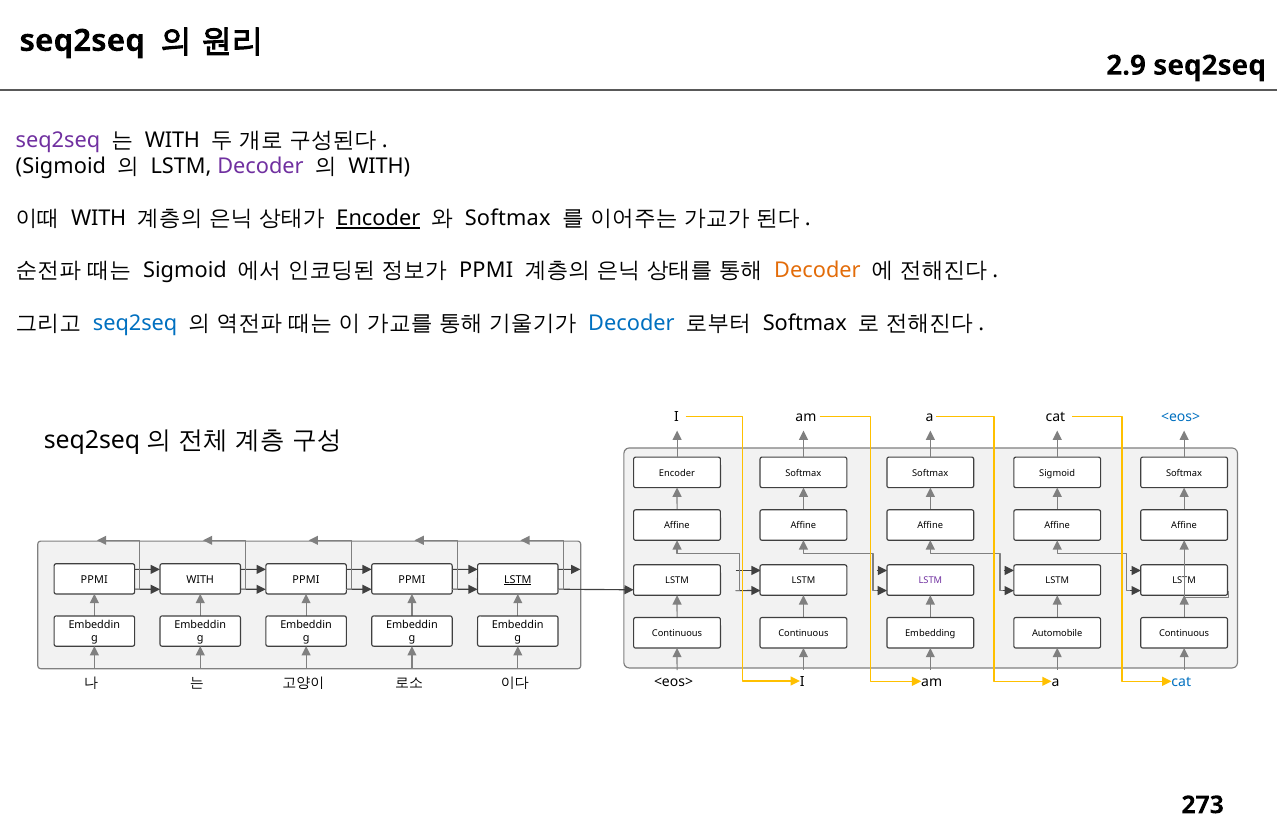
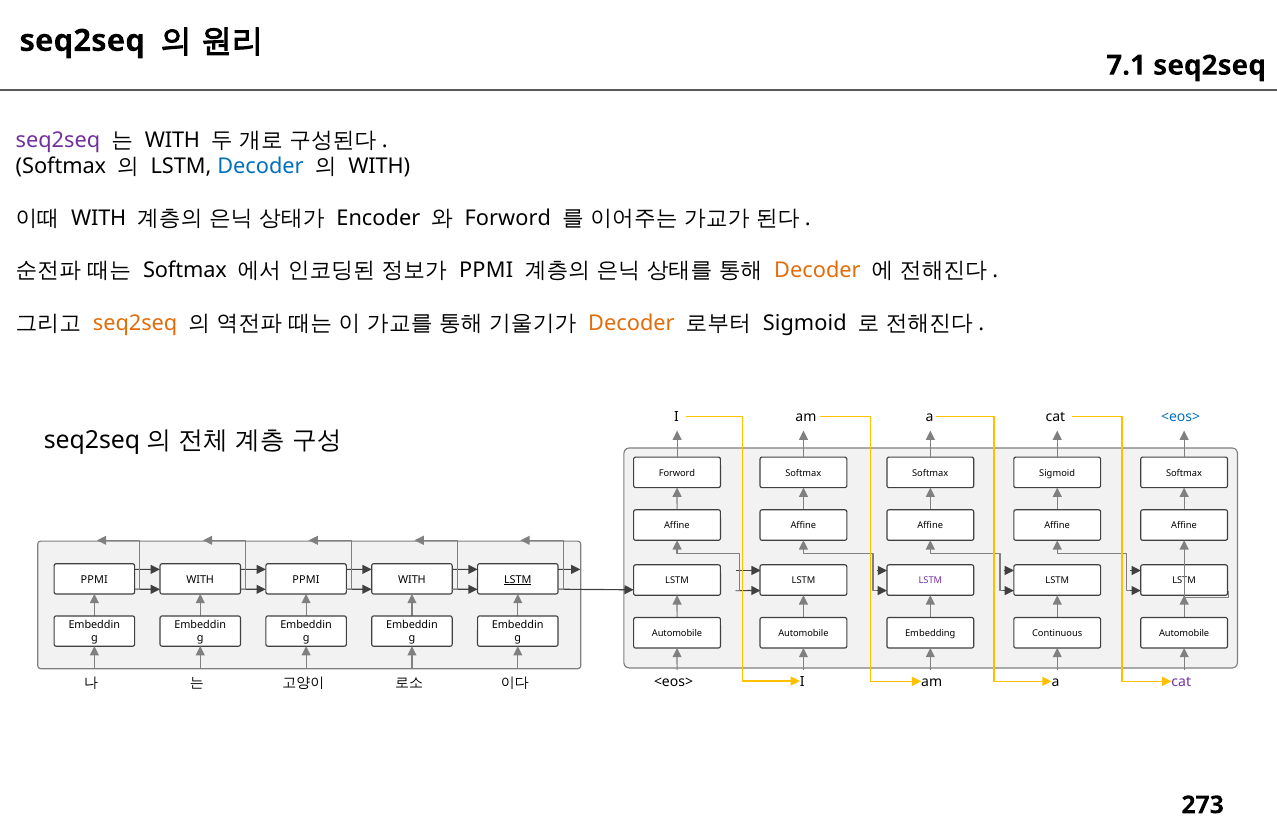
2.9: 2.9 -> 7.1 (1126, 65)
Sigmoid: Sigmoid -> Softmax (61, 166)
Decoder colour: purple -> blue (260, 166)
Encoder underline: present -> none (378, 219)
Softmax: Softmax -> Forword (508, 219)
Sigmoid: Sigmoid -> Softmax (185, 271)
seq2seq colour: blue -> orange (135, 323)
Decoder colour: blue -> orange (631, 323)
Softmax: Softmax -> Sigmoid (805, 323)
Encoder: Encoder -> Forword (677, 473)
PPMI: PPMI -> WITH (412, 579)
Continuous: Continuous -> Automobile (677, 633)
Continuous: Continuous -> Automobile (803, 633)
Automobile: Automobile -> Continuous (1057, 633)
Continuous: Continuous -> Automobile (1184, 633)
cat colour: blue -> purple (1181, 682)
